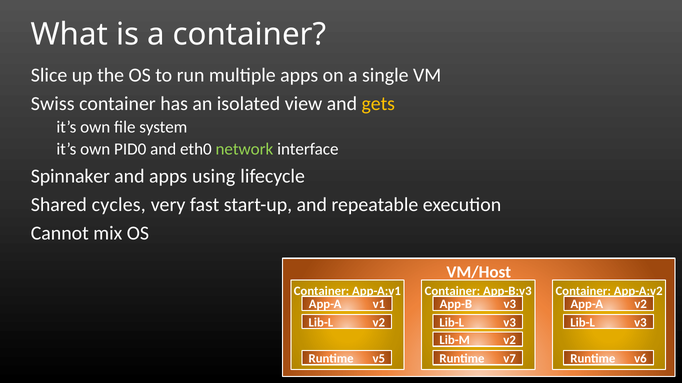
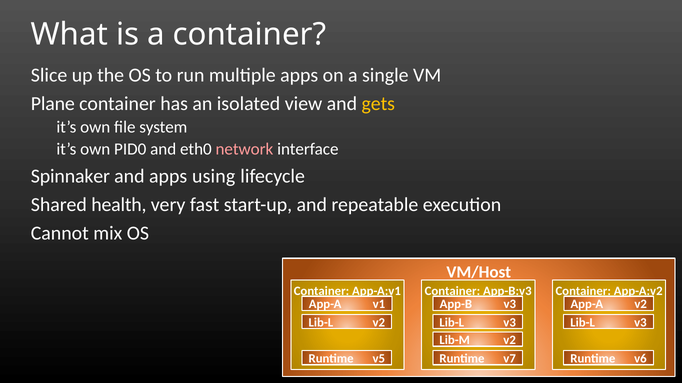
Swiss: Swiss -> Plane (53, 104)
network colour: light green -> pink (244, 149)
cycles: cycles -> health (119, 205)
